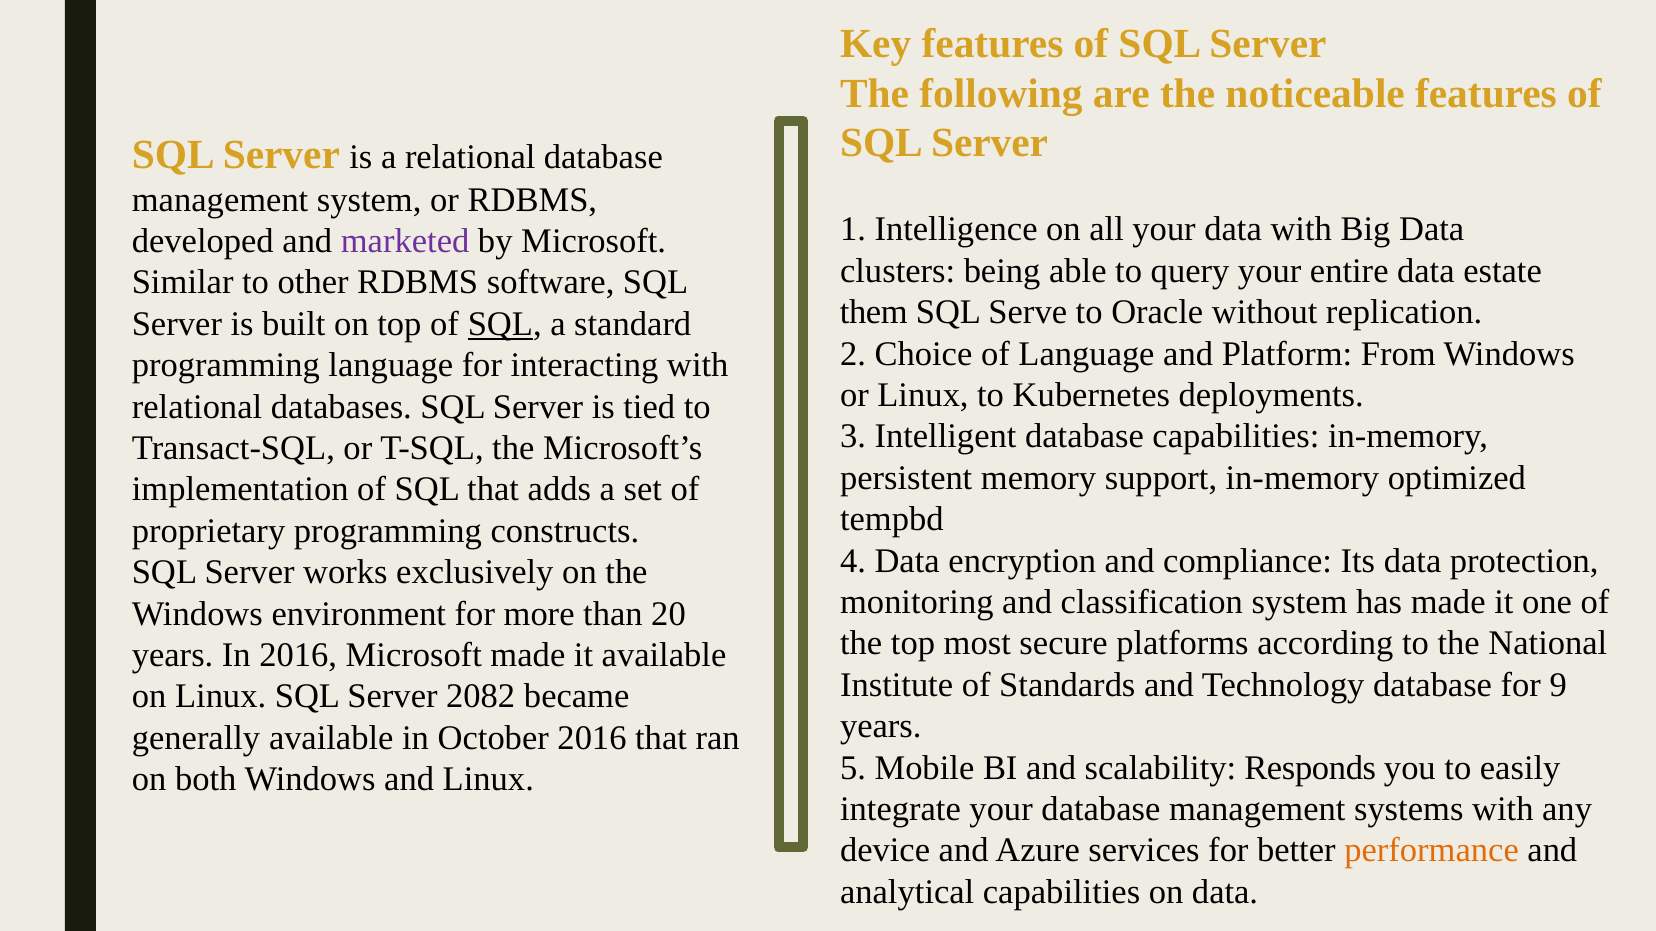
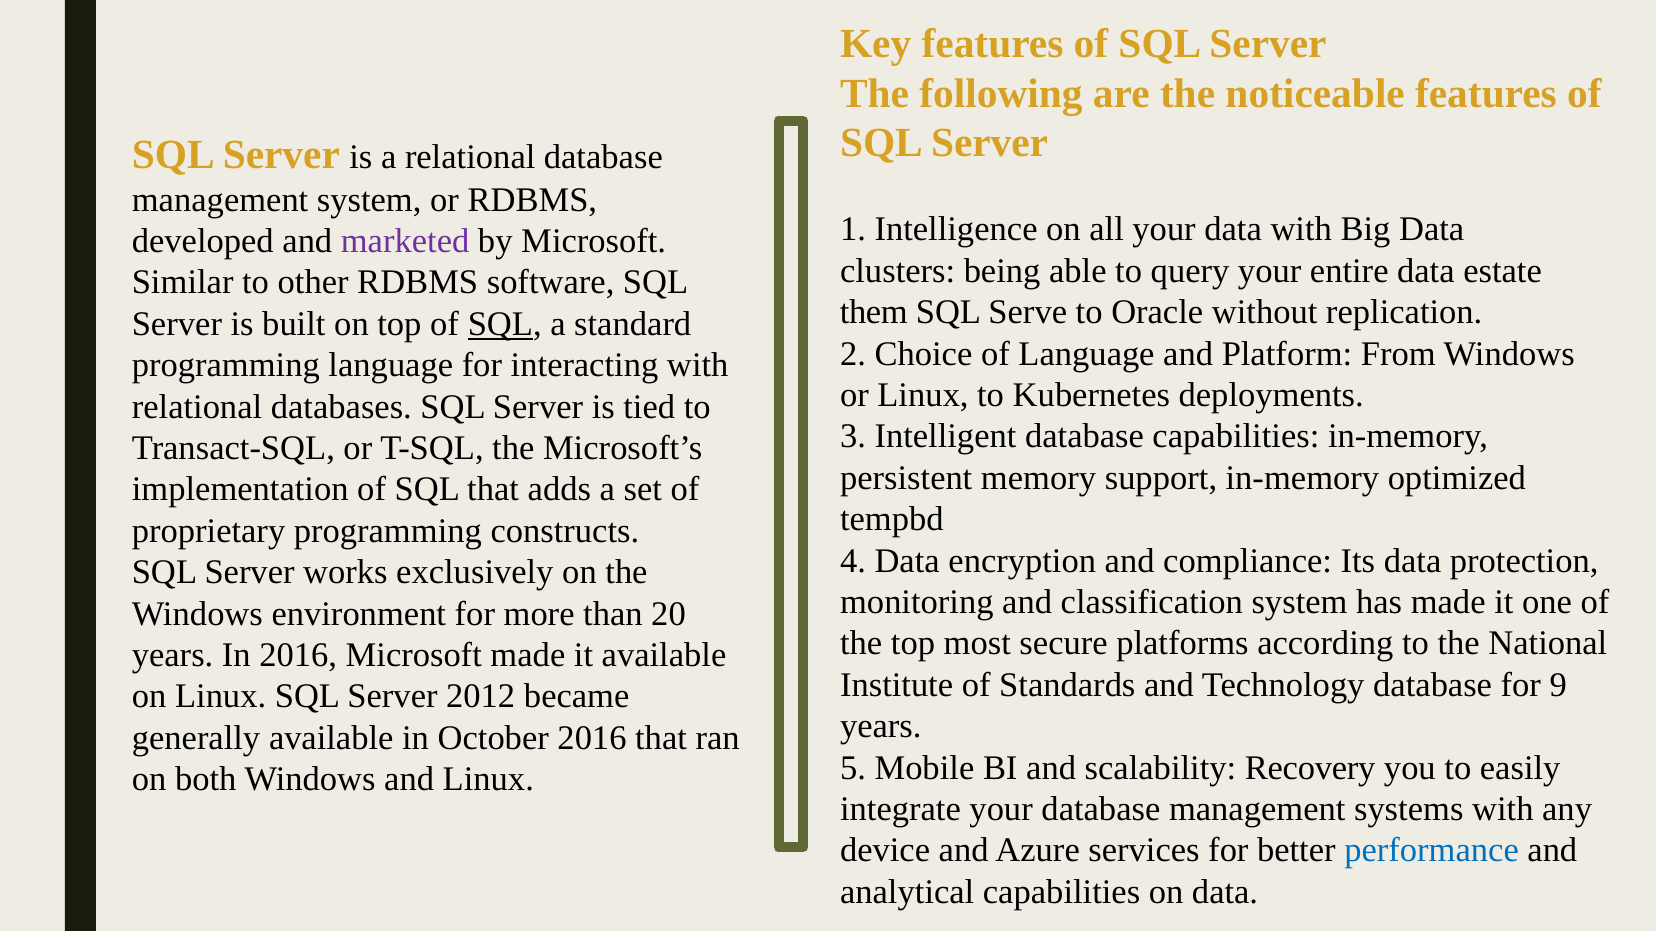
2082: 2082 -> 2012 (481, 697)
Responds: Responds -> Recovery (1310, 768)
performance colour: orange -> blue (1432, 851)
